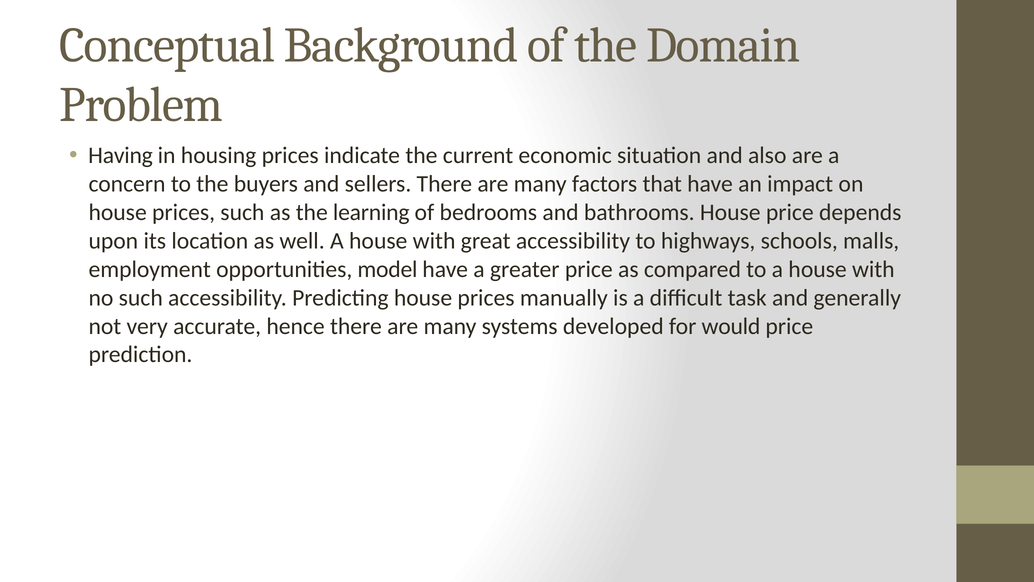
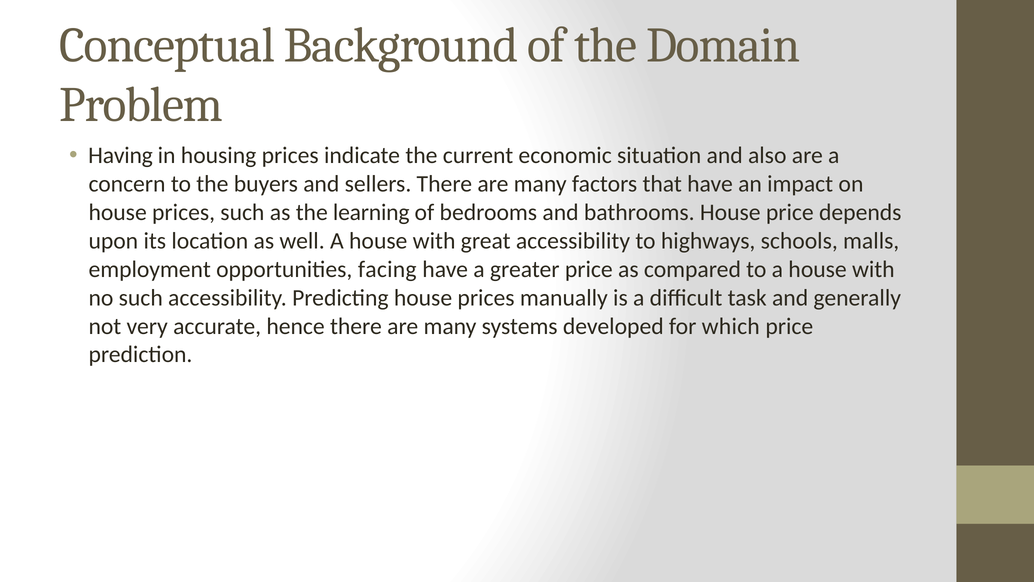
model: model -> facing (387, 269)
would: would -> which (731, 326)
